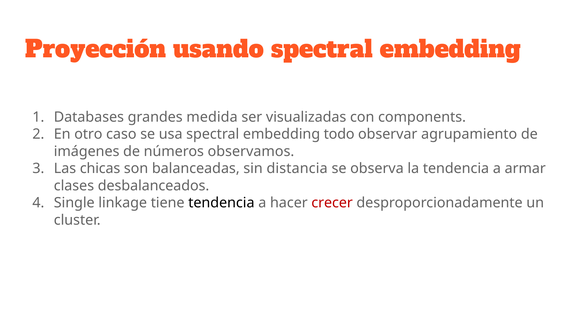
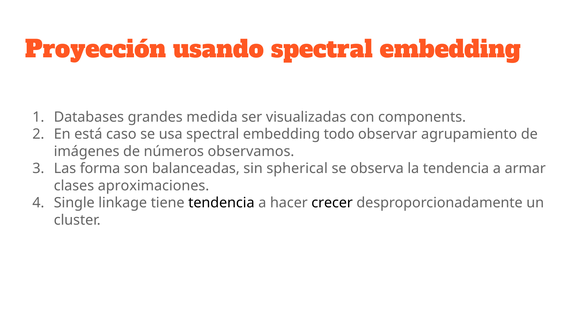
otro: otro -> está (88, 134)
chicas: chicas -> forma (100, 168)
distancia: distancia -> spherical (297, 168)
desbalanceados: desbalanceados -> aproximaciones (154, 186)
crecer colour: red -> black (332, 203)
